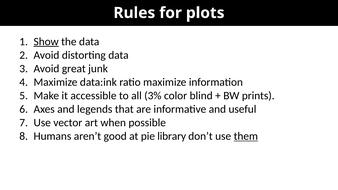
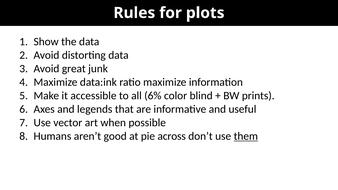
Show underline: present -> none (46, 42)
3%: 3% -> 6% (153, 96)
library: library -> across (172, 136)
